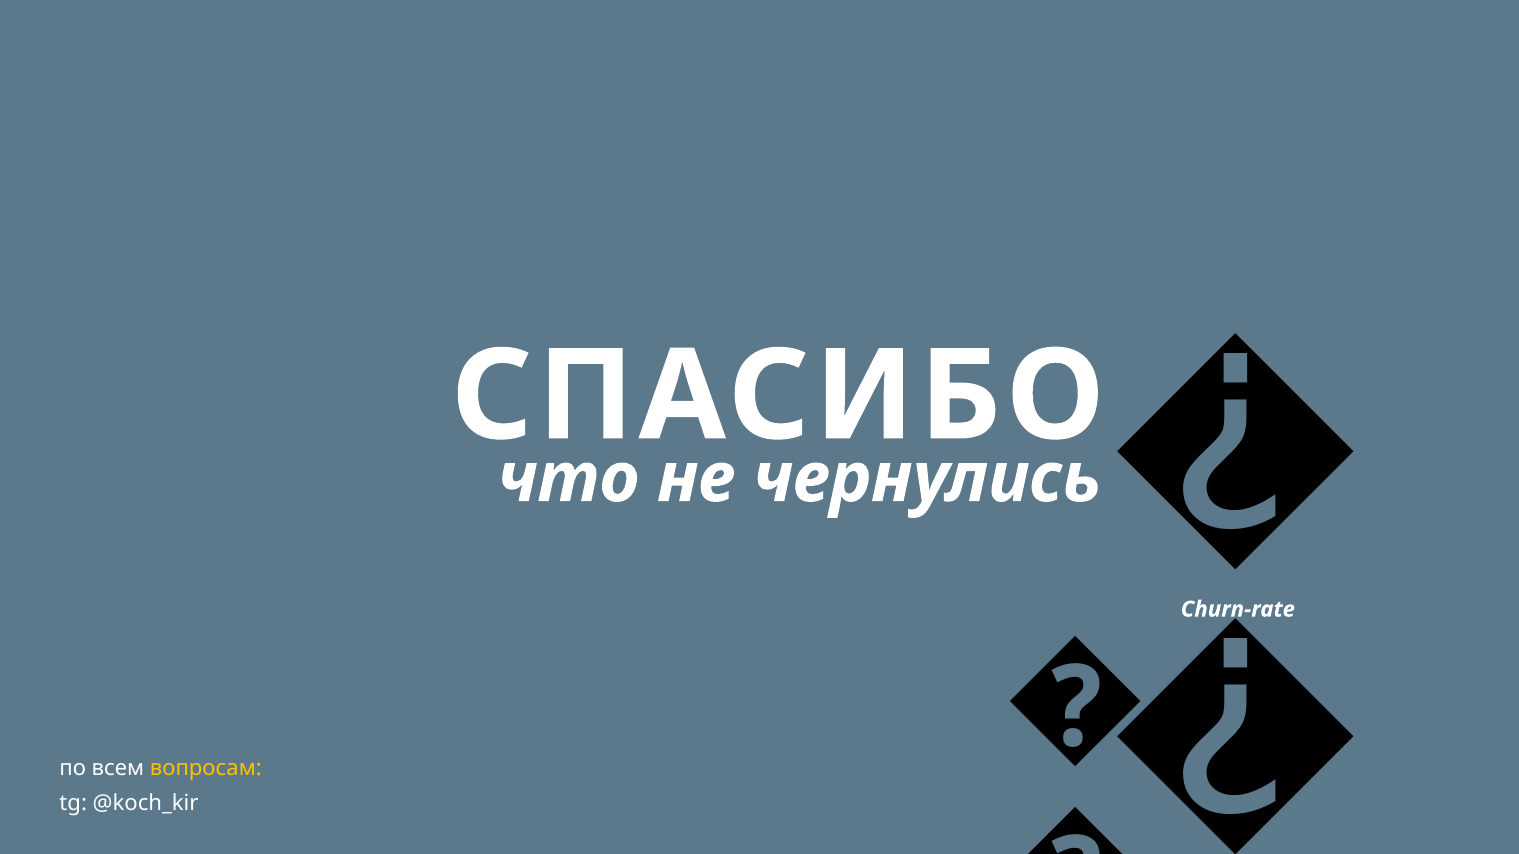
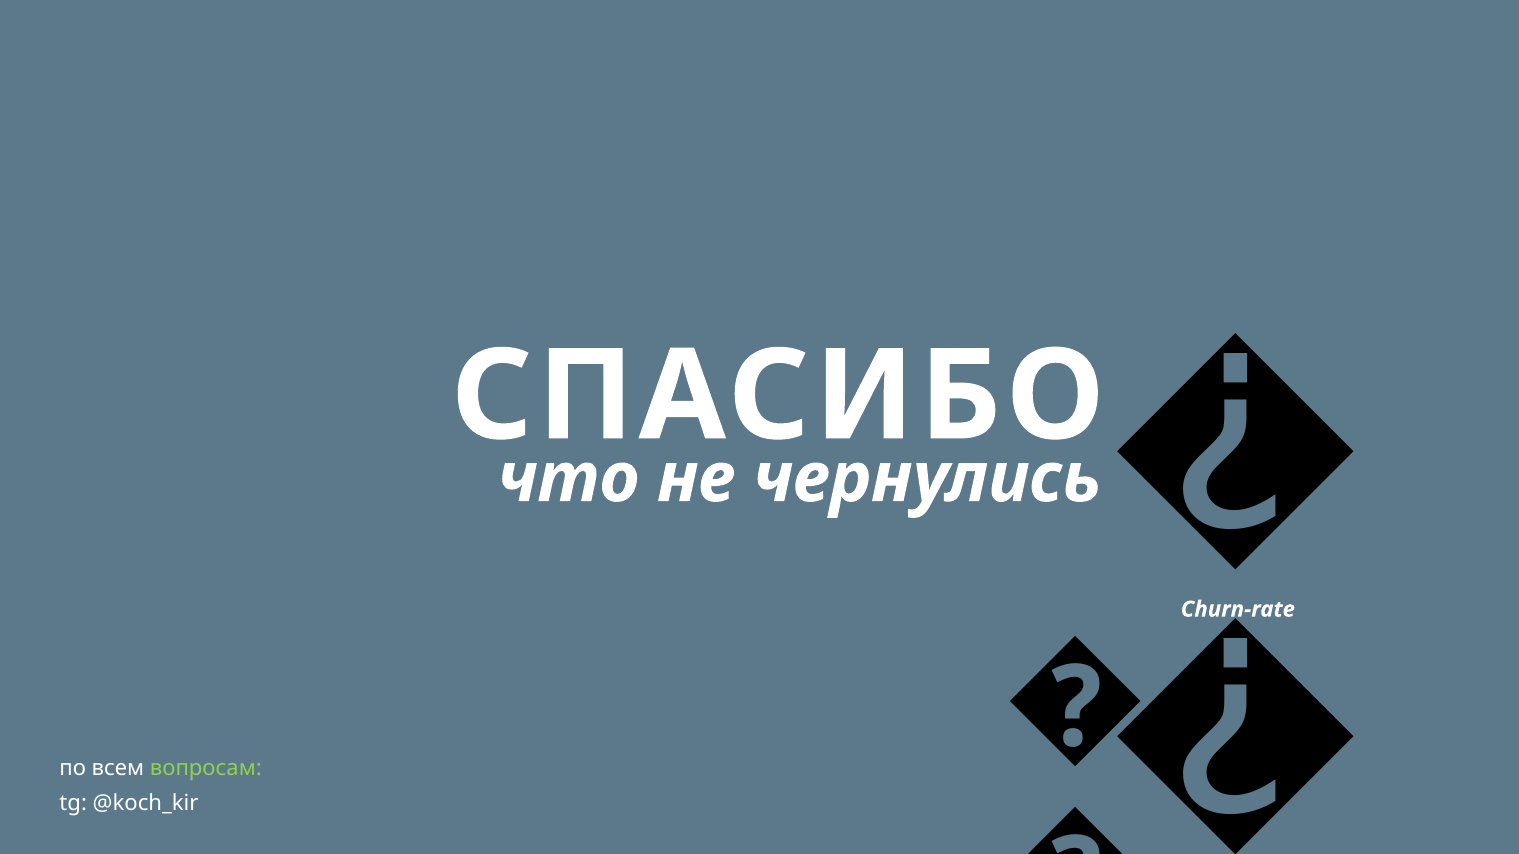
вопросам colour: yellow -> light green (206, 769)
